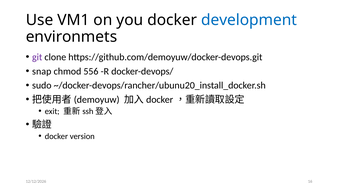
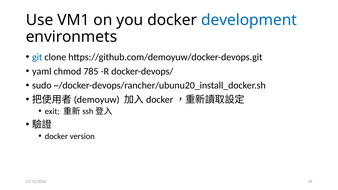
git colour: purple -> blue (37, 57)
snap: snap -> yaml (42, 71)
556: 556 -> 785 (91, 71)
